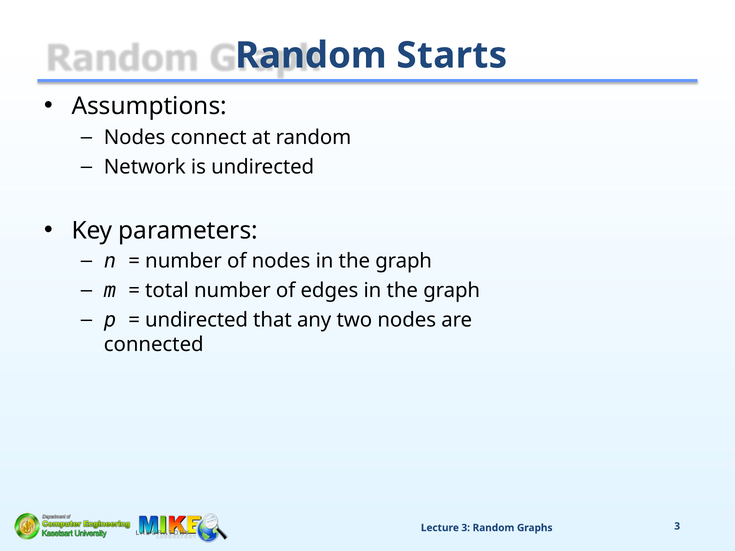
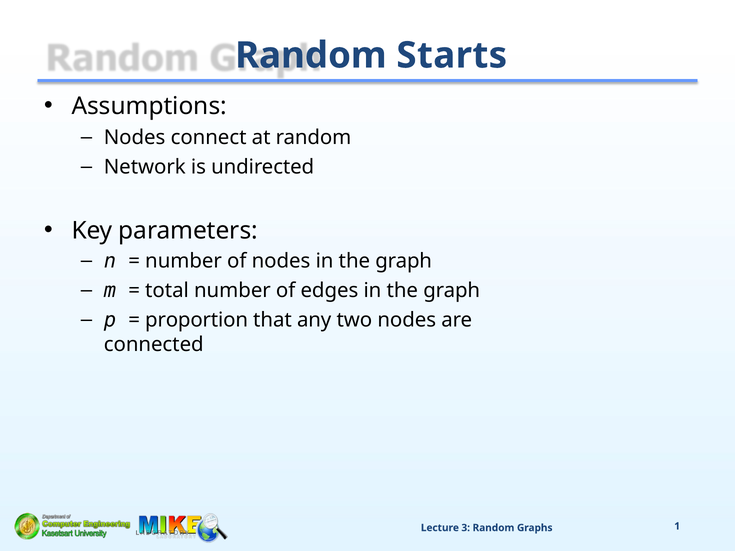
undirected: undirected -> proportion (197, 320)
Graphs 3: 3 -> 1 (677, 526)
